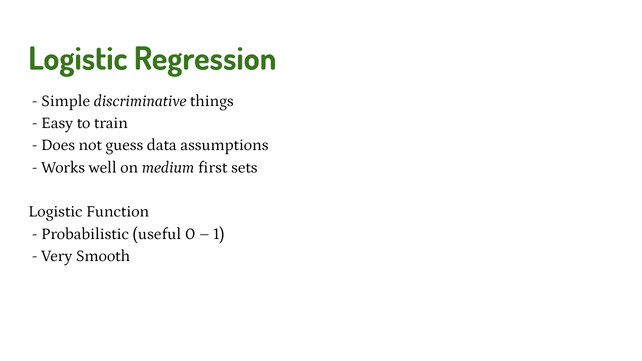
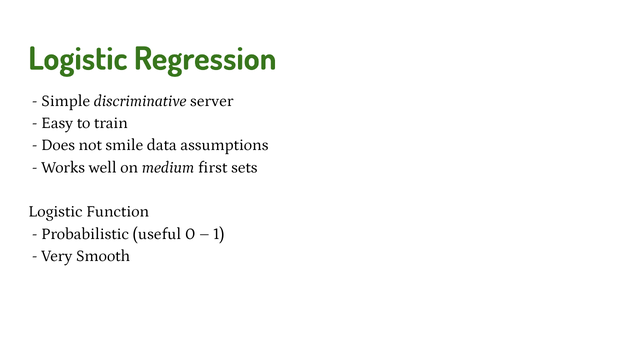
things: things -> server (212, 101)
guess: guess -> smile (124, 145)
